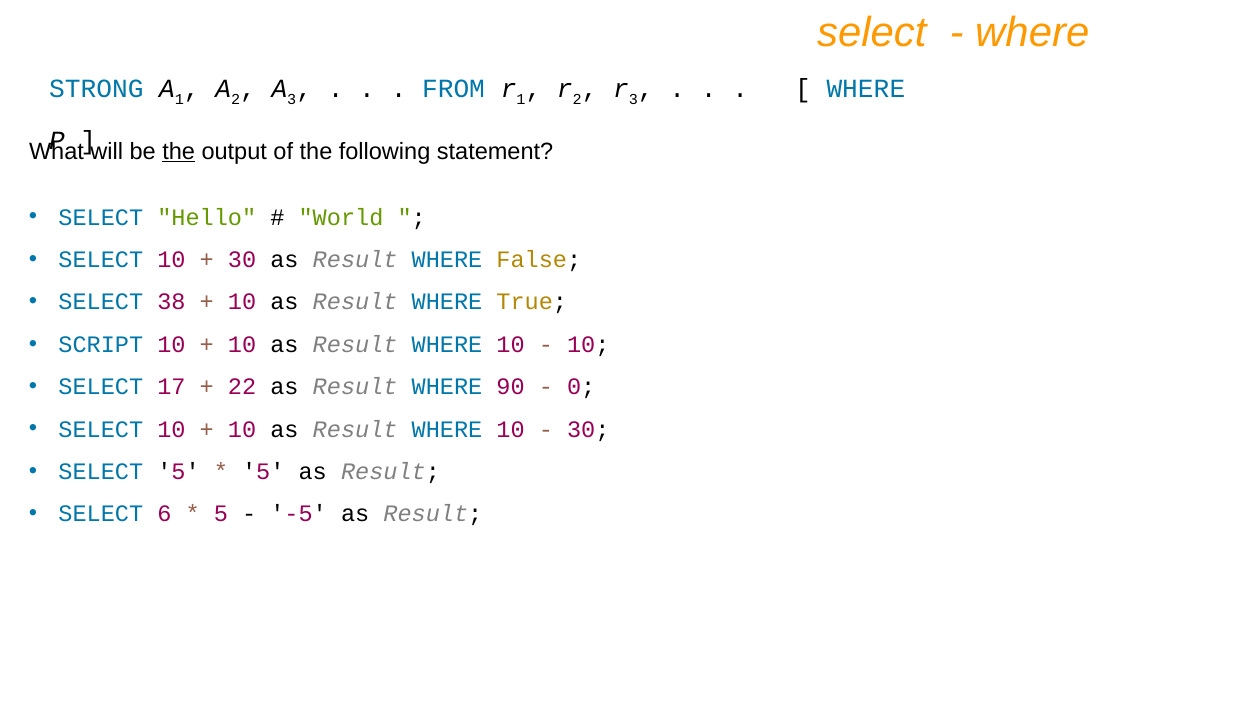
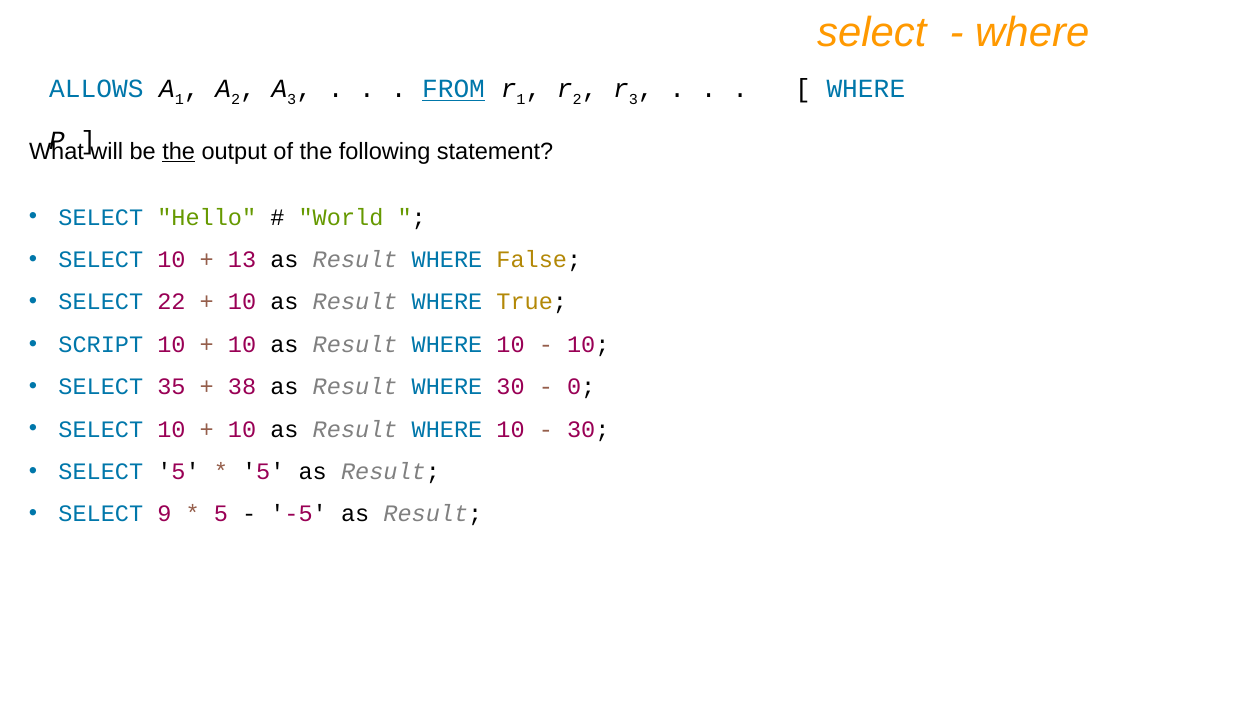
STRONG: STRONG -> ALLOWS (96, 89)
FROM underline: none -> present (454, 89)
30: 30 -> 13 (242, 260)
38: 38 -> 22 (171, 302)
17: 17 -> 35 (171, 387)
22: 22 -> 38 (242, 387)
WHERE 90: 90 -> 30 (511, 387)
6: 6 -> 9 (164, 514)
